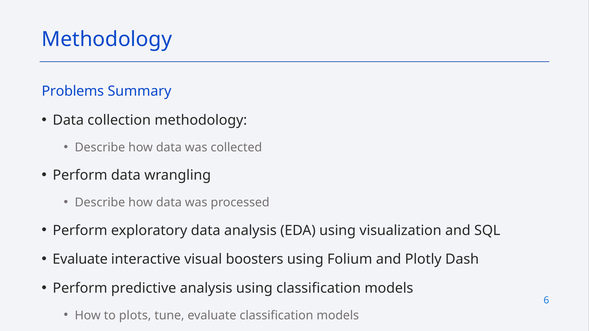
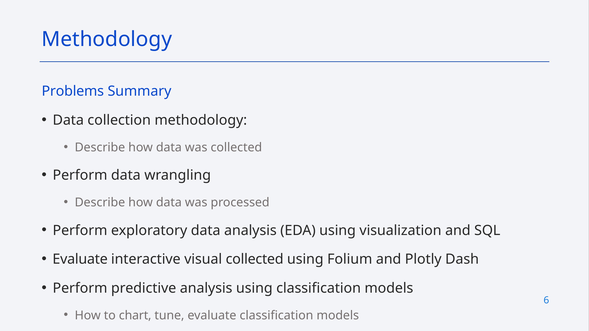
visual boosters: boosters -> collected (255, 259)
plots: plots -> chart (135, 316)
